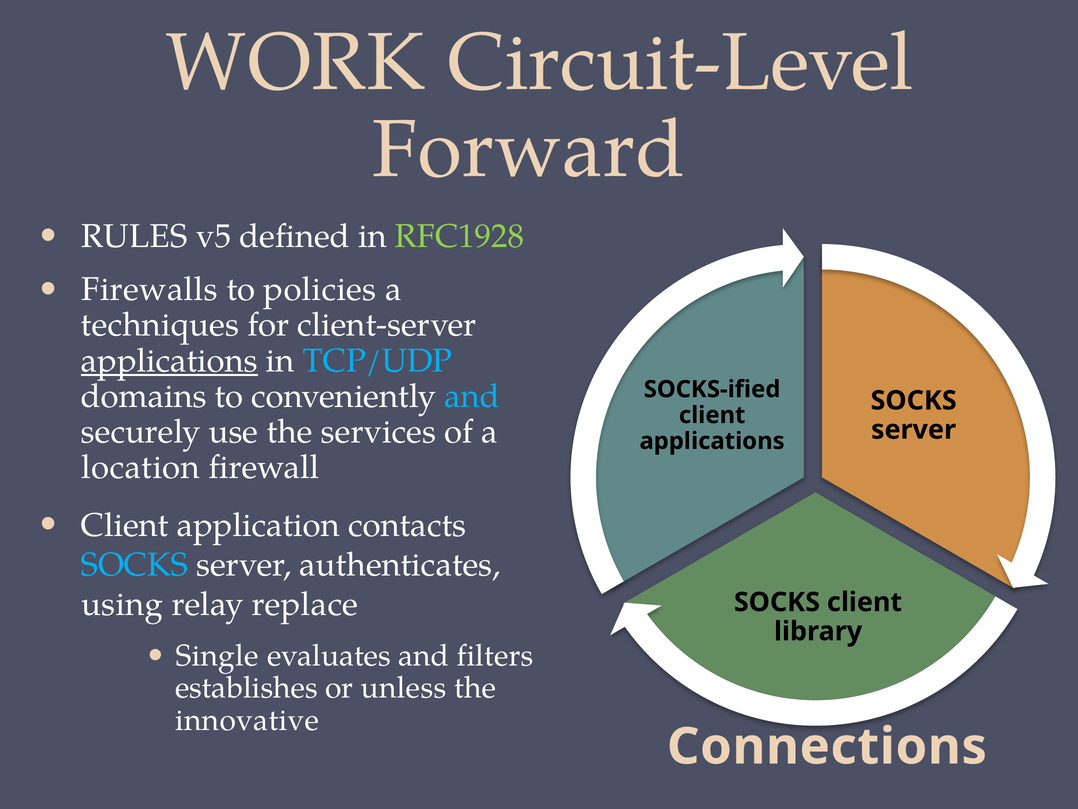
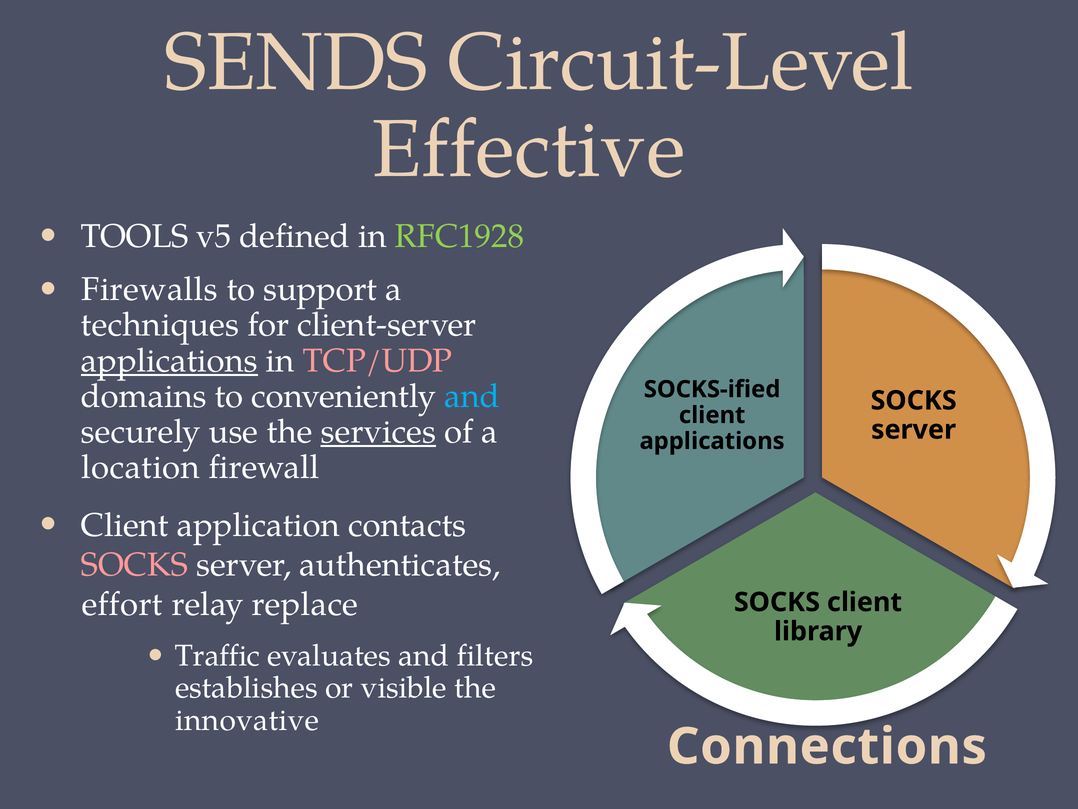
WORK: WORK -> SENDS (296, 63)
Forward: Forward -> Effective (529, 149)
RULES: RULES -> TOOLS (135, 236)
policies: policies -> support (320, 289)
TCP/UDP colour: light blue -> pink (378, 360)
services underline: none -> present (378, 431)
SOCKS colour: light blue -> pink (135, 564)
using: using -> effort (122, 604)
Single: Single -> Traffic (218, 655)
unless: unless -> visible (404, 688)
